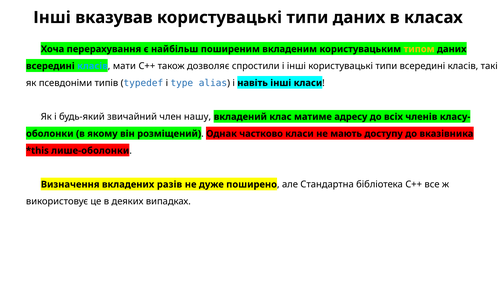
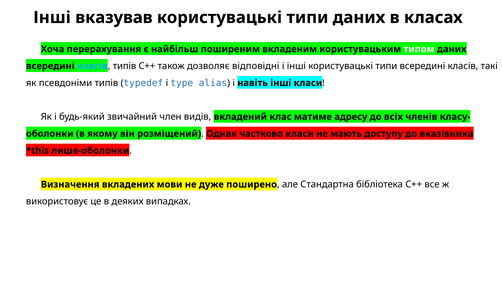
типом colour: yellow -> white (419, 49)
мати: мати -> типів (124, 66)
спростили: спростили -> відповідні (256, 66)
нашу: нашу -> видів (198, 117)
разів: разів -> мови (170, 185)
